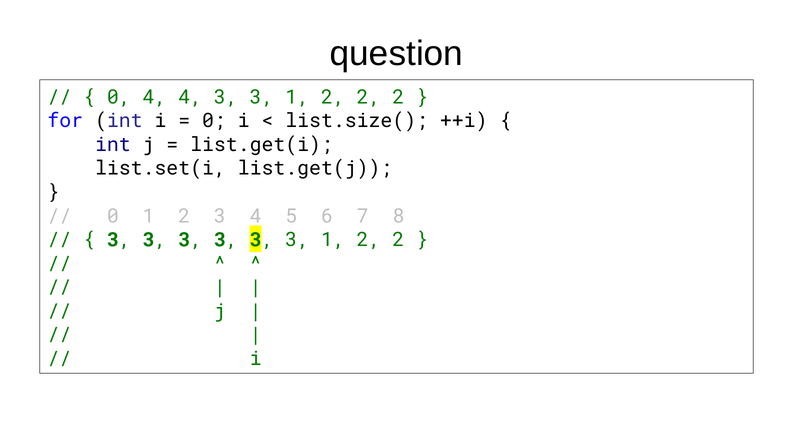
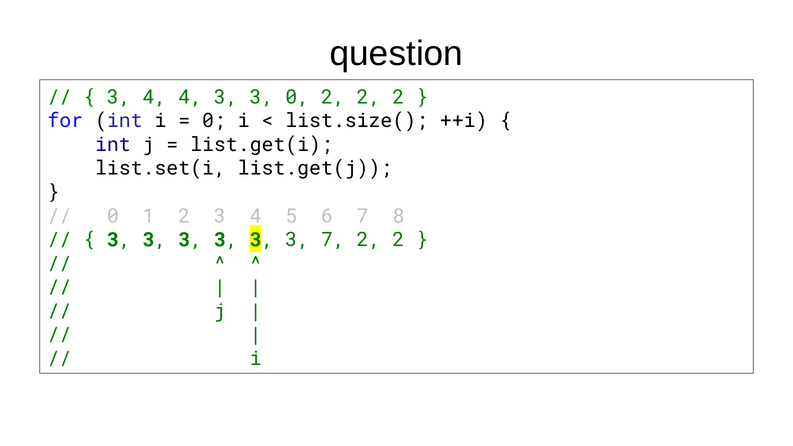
0: 0 -> 3 (119, 97)
4 3 3 1: 1 -> 0 (297, 97)
3 3 3 1: 1 -> 7 (333, 240)
